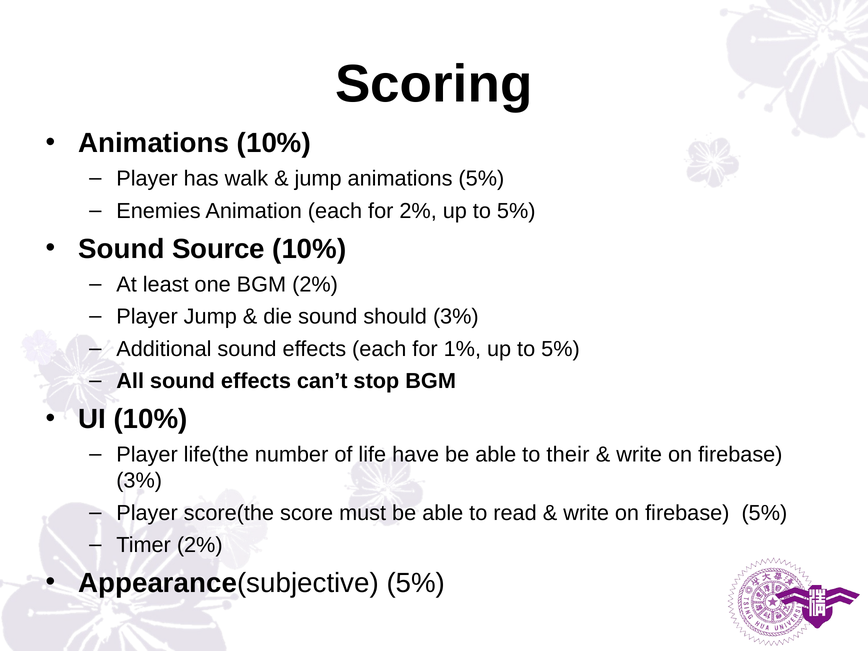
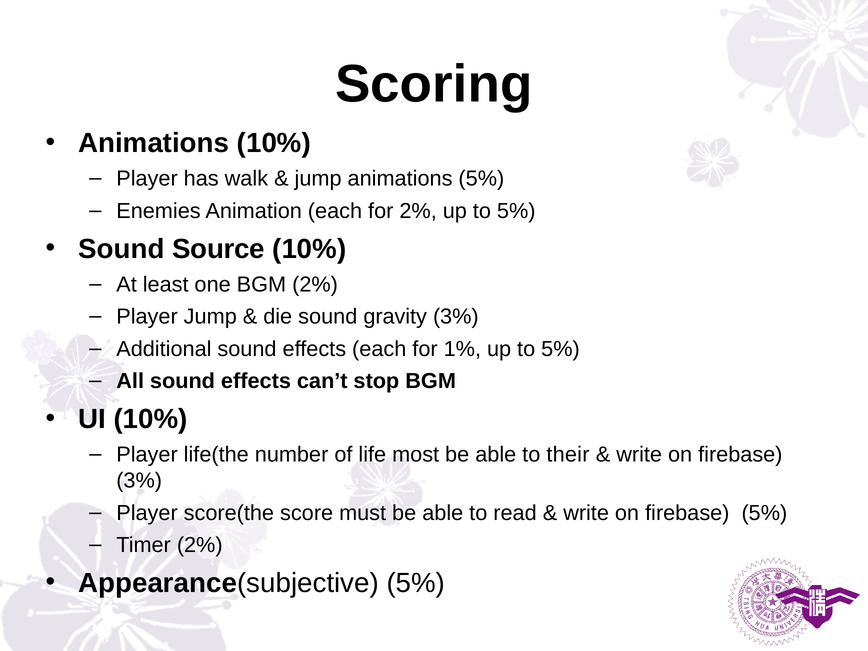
should: should -> gravity (395, 317)
have: have -> most (416, 455)
